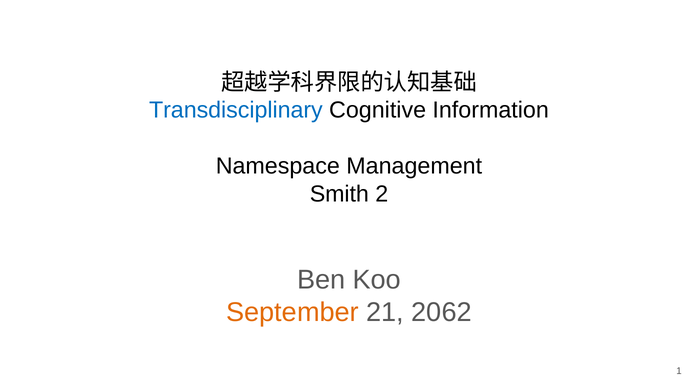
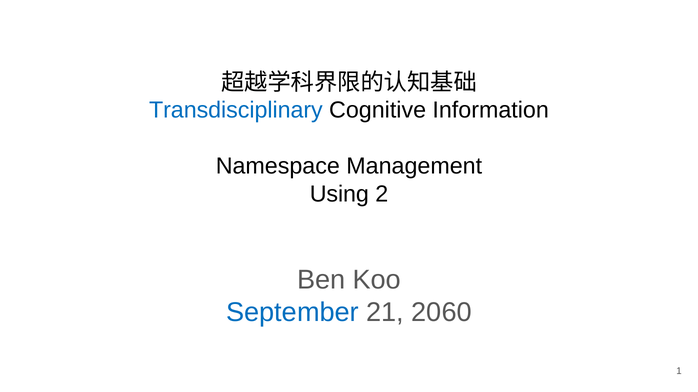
Smith: Smith -> Using (339, 194)
September colour: orange -> blue (293, 313)
2062: 2062 -> 2060 (442, 313)
